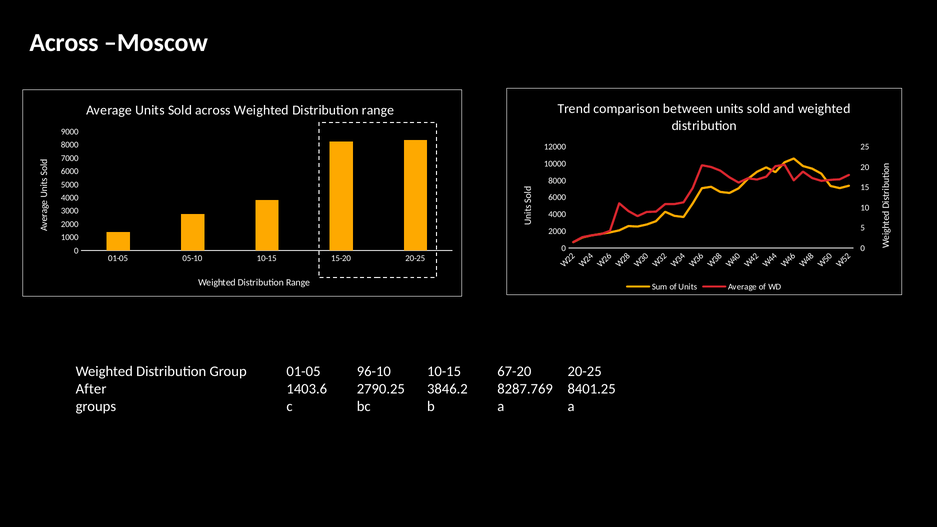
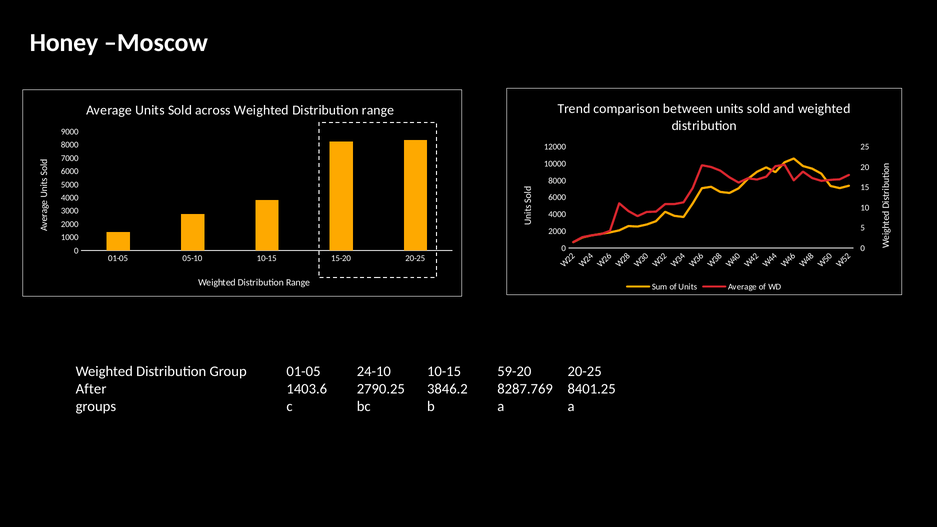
Across: Across -> Honey (64, 43)
96-10: 96-10 -> 24-10 (374, 371)
67-20: 67-20 -> 59-20 (514, 371)
